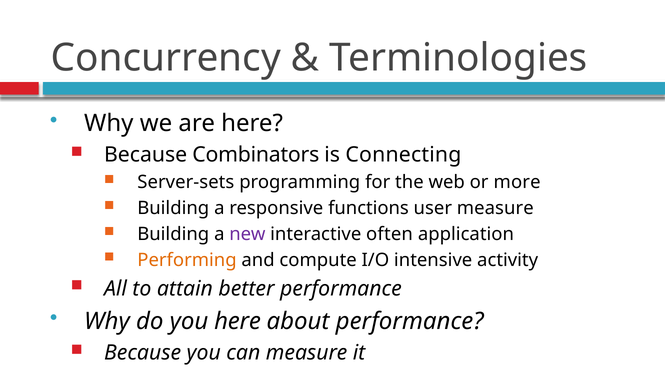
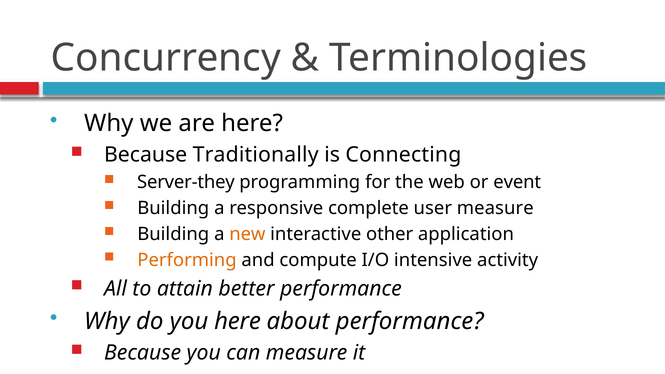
Combinators: Combinators -> Traditionally (256, 155)
Server-sets: Server-sets -> Server-they (186, 182)
more: more -> event (517, 182)
functions: functions -> complete (369, 208)
new colour: purple -> orange (247, 234)
often: often -> other (390, 234)
